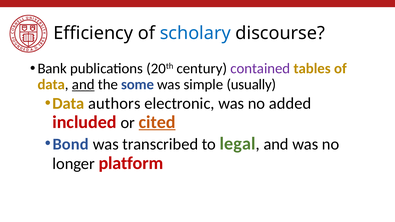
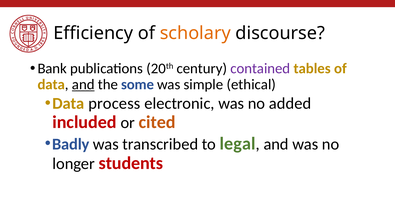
scholary colour: blue -> orange (195, 33)
usually: usually -> ethical (251, 85)
authors: authors -> process (114, 103)
cited underline: present -> none (157, 122)
Bond: Bond -> Badly (71, 144)
platform: platform -> students (131, 163)
